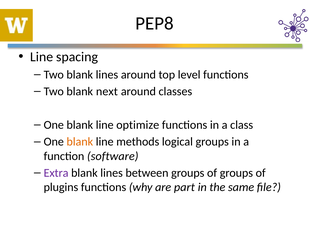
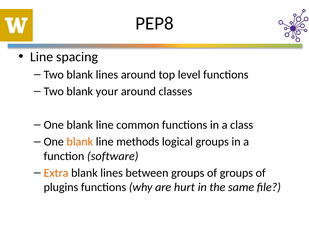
next: next -> your (107, 92)
optimize: optimize -> common (138, 125)
Extra colour: purple -> orange (56, 173)
part: part -> hurt (184, 188)
